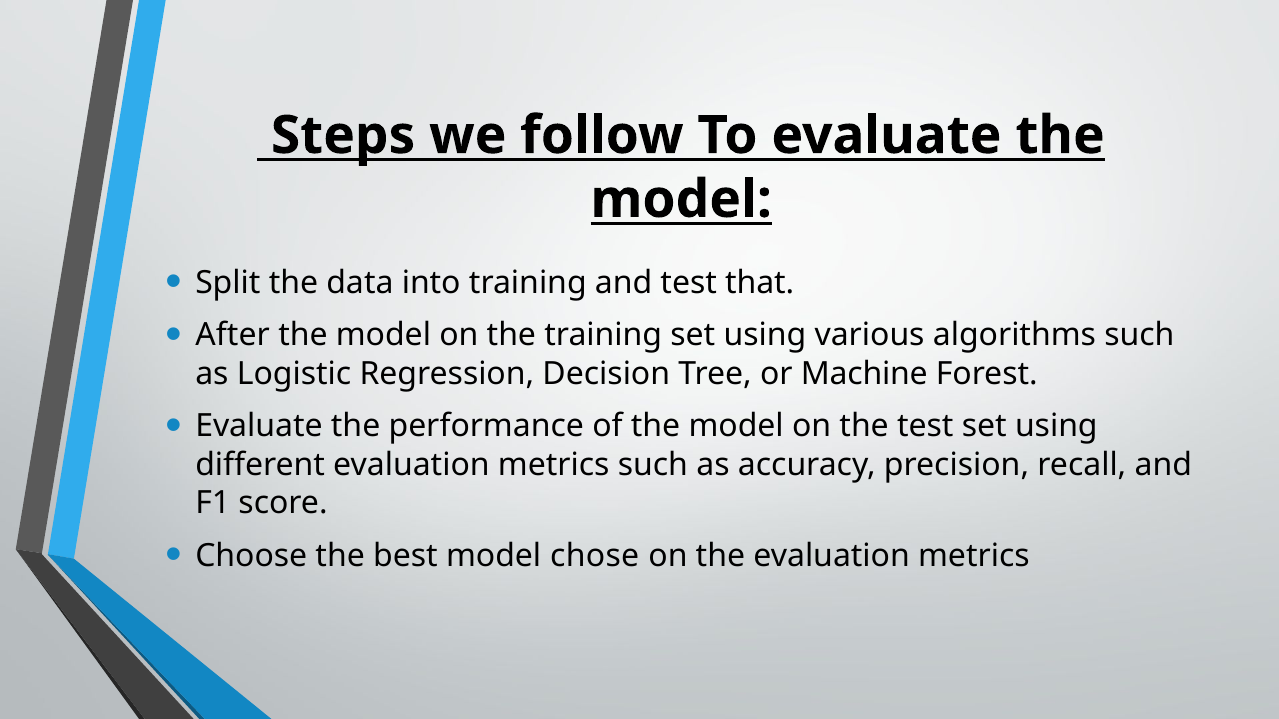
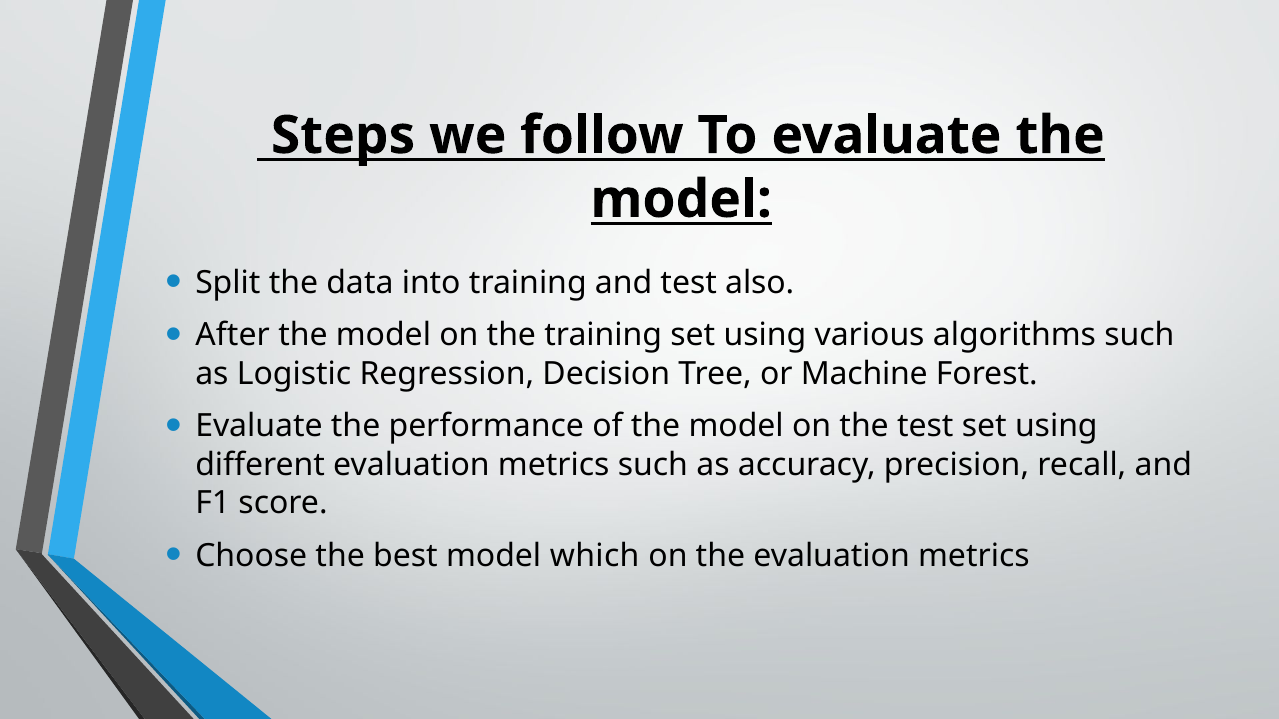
that: that -> also (760, 283)
chose: chose -> which (595, 556)
